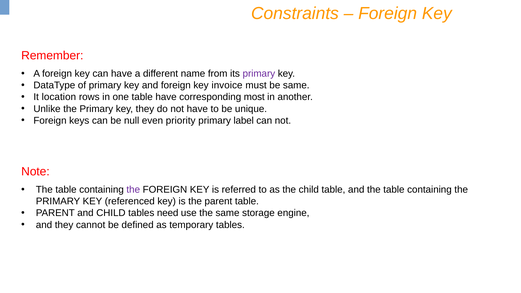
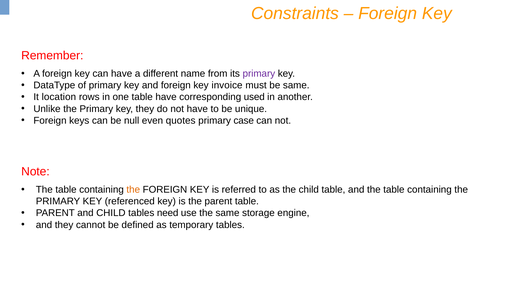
most: most -> used (254, 97)
priority: priority -> quotes (181, 121)
label: label -> case (244, 121)
the colour: purple -> orange (133, 190)
